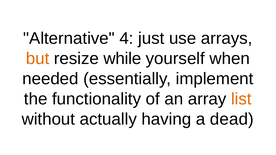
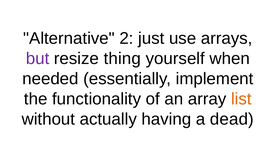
4: 4 -> 2 (126, 38)
but colour: orange -> purple (38, 59)
while: while -> thing (122, 59)
